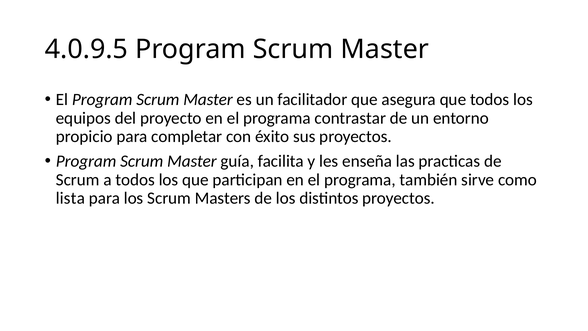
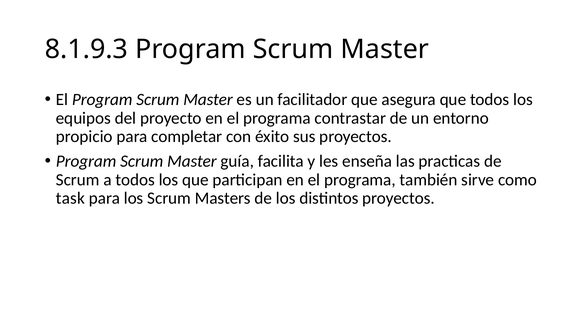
4.0.9.5: 4.0.9.5 -> 8.1.9.3 (86, 49)
lista: lista -> task (70, 198)
